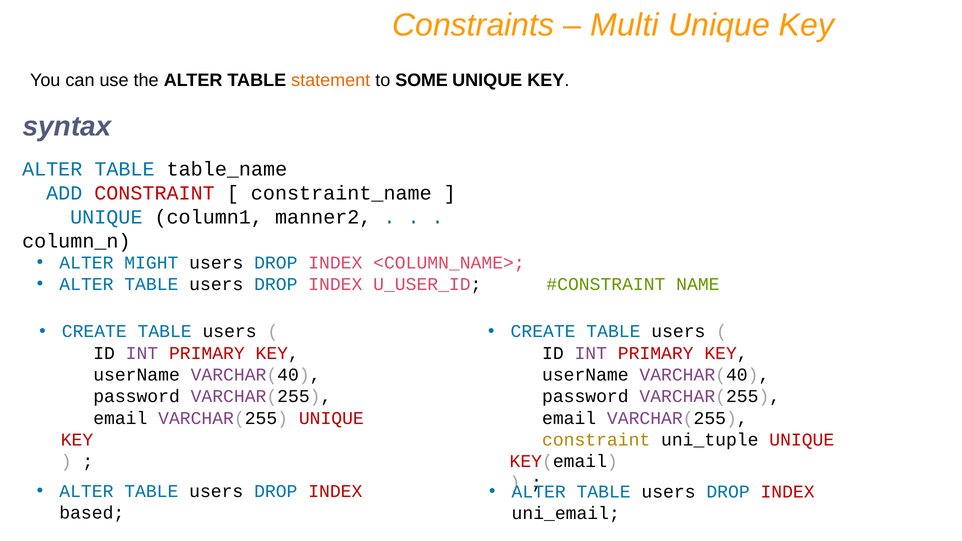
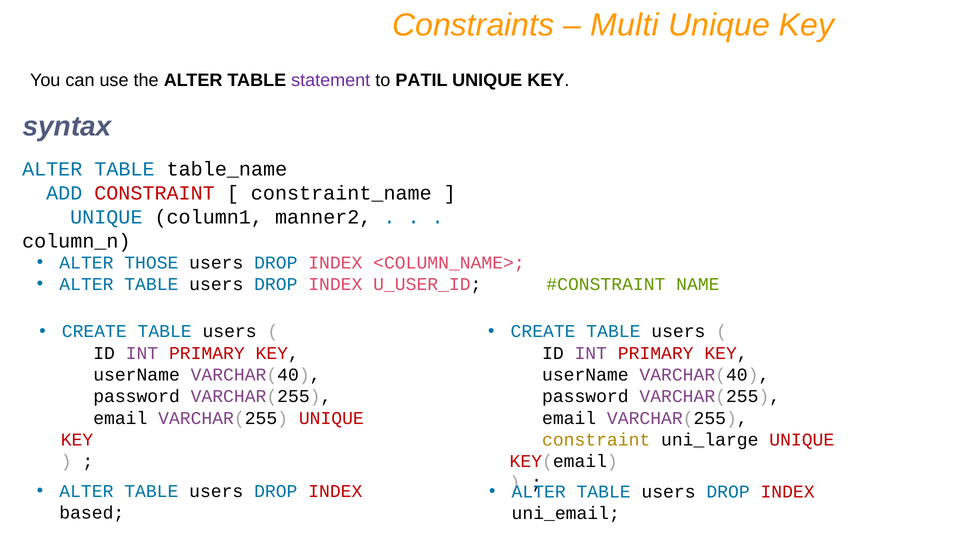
statement colour: orange -> purple (331, 80)
SOME: SOME -> PATIL (421, 80)
MIGHT: MIGHT -> THOSE (151, 263)
uni_tuple: uni_tuple -> uni_large (710, 440)
